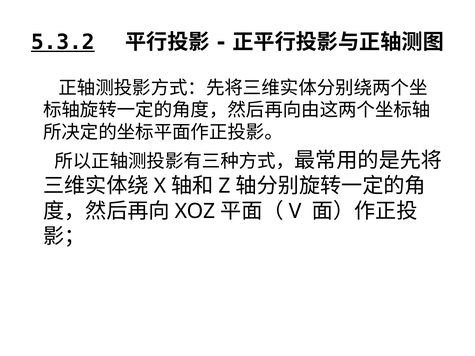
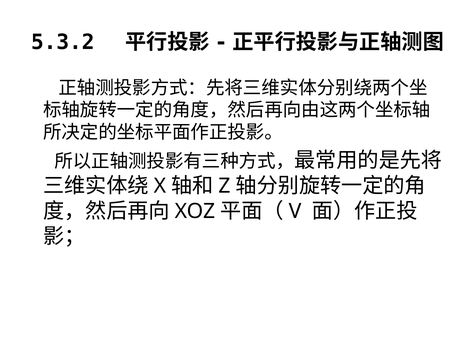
5.3.2 underline: present -> none (63, 42)
